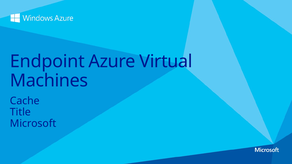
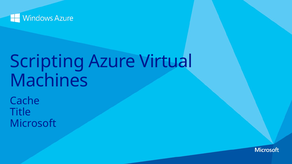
Endpoint: Endpoint -> Scripting (47, 61)
